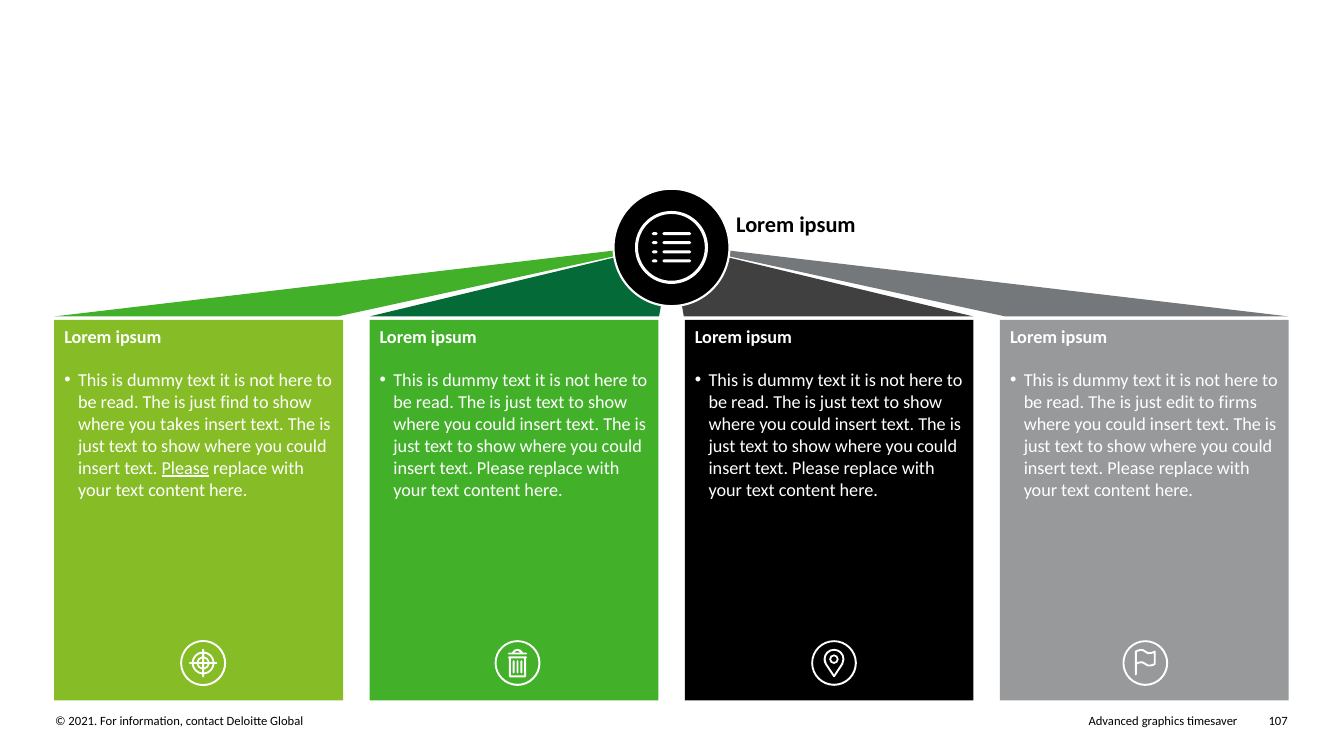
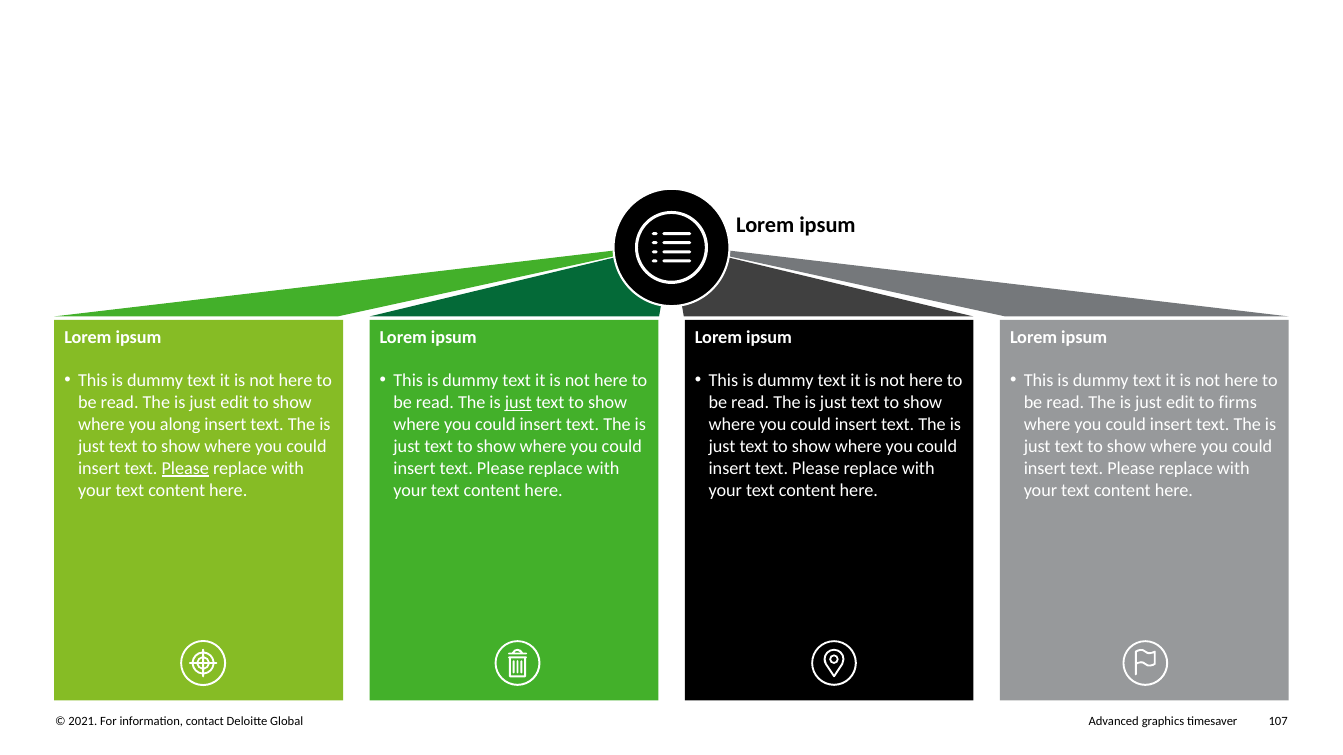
find: find -> edit (235, 403)
just underline: none -> present (518, 403)
takes: takes -> along (180, 425)
